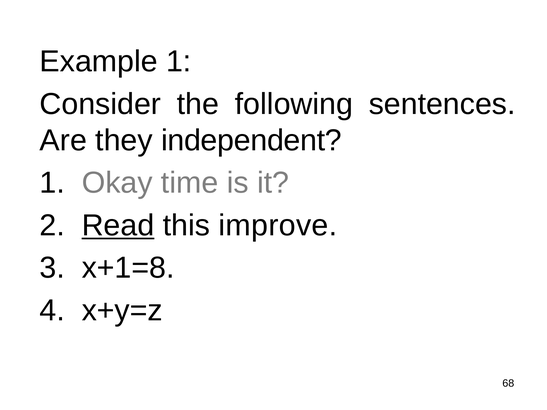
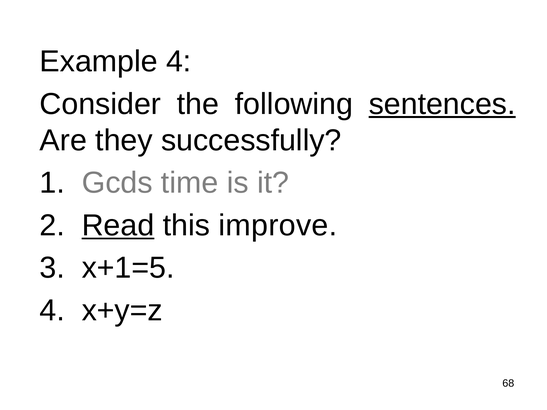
Example 1: 1 -> 4 (179, 62)
sentences underline: none -> present (442, 104)
independent: independent -> successfully (251, 140)
Okay: Okay -> Gcds (117, 183)
x+1=8: x+1=8 -> x+1=5 (128, 268)
